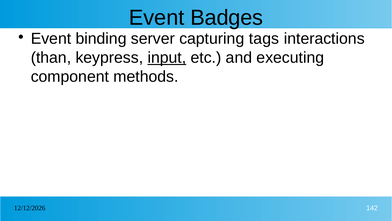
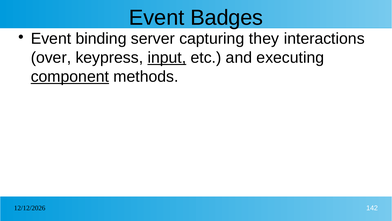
tags: tags -> they (264, 39)
than: than -> over (51, 58)
component underline: none -> present (70, 77)
